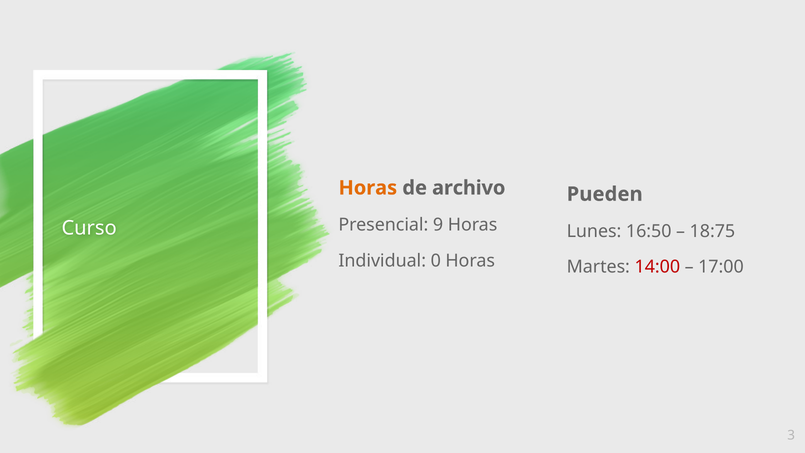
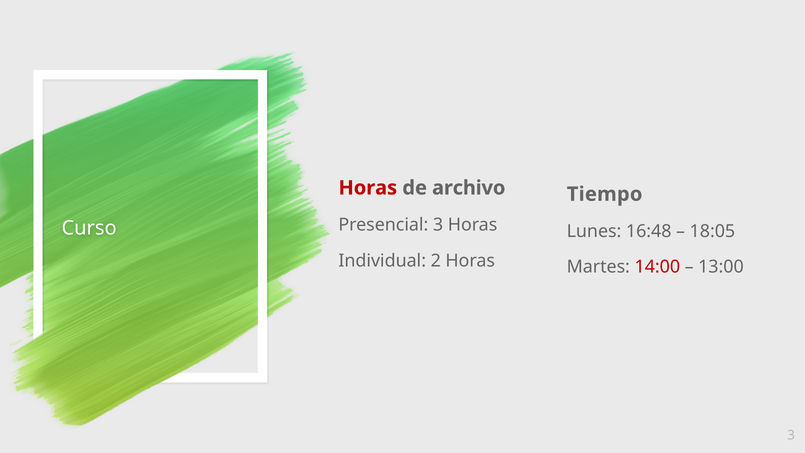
Horas colour: orange -> red (368, 188)
Pueden: Pueden -> Tiempo (605, 194)
Presencial 9: 9 -> 3 (438, 225)
16:50: 16:50 -> 16:48 (649, 231)
18:75: 18:75 -> 18:05 (712, 231)
0: 0 -> 2 (436, 261)
17:00: 17:00 -> 13:00 (721, 267)
